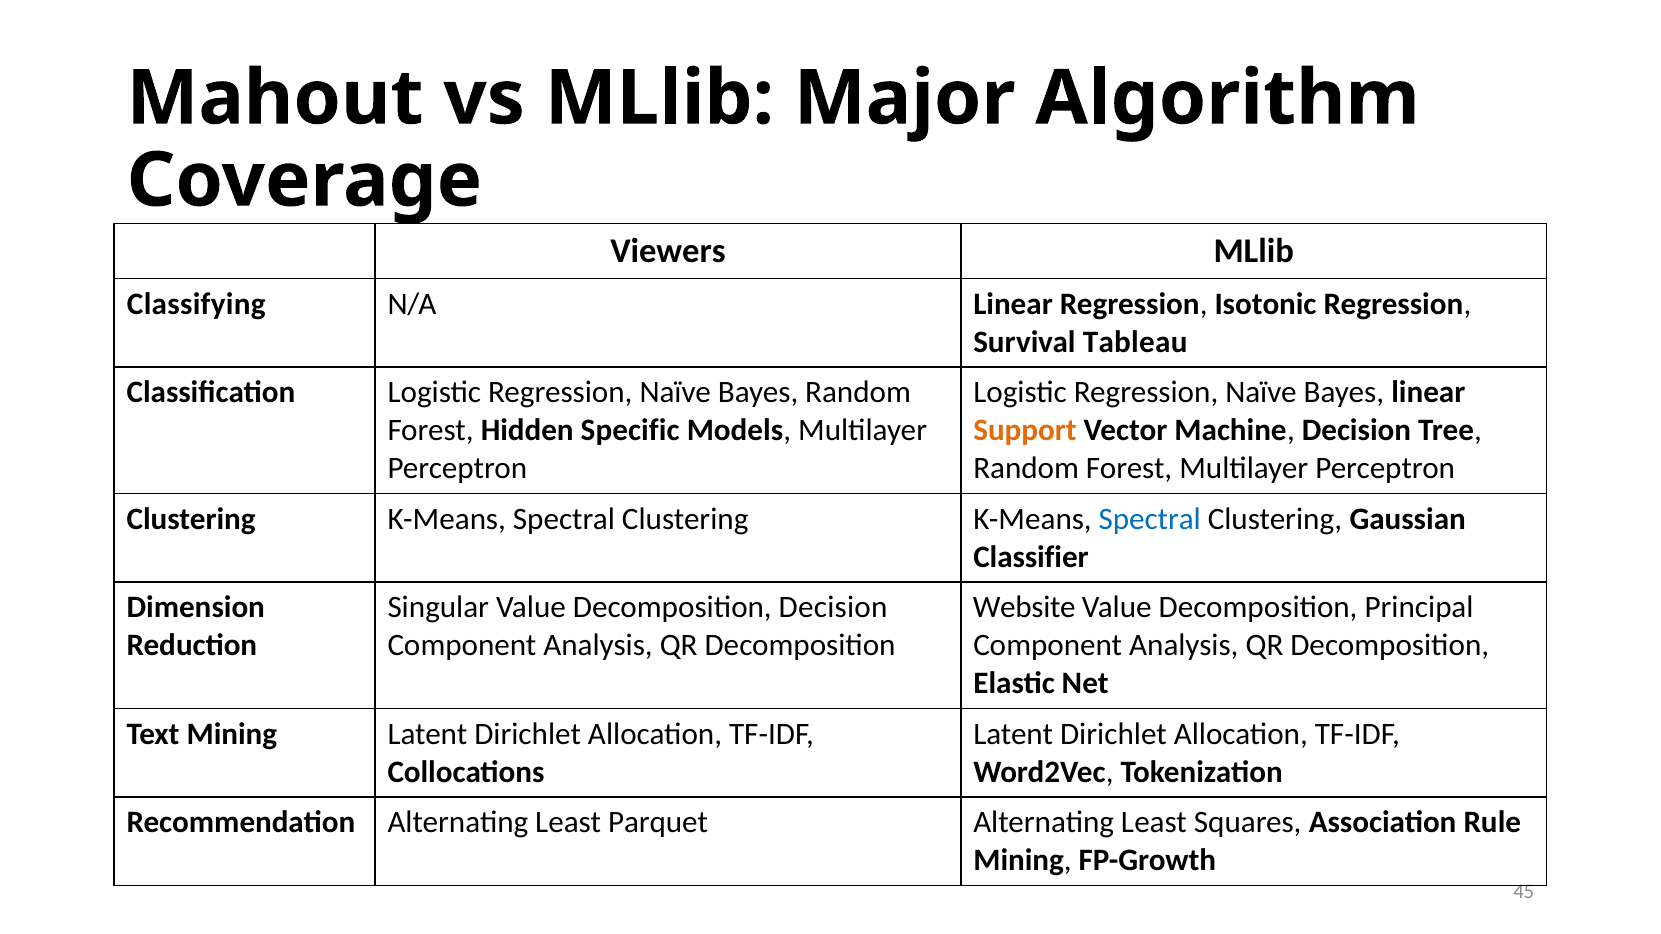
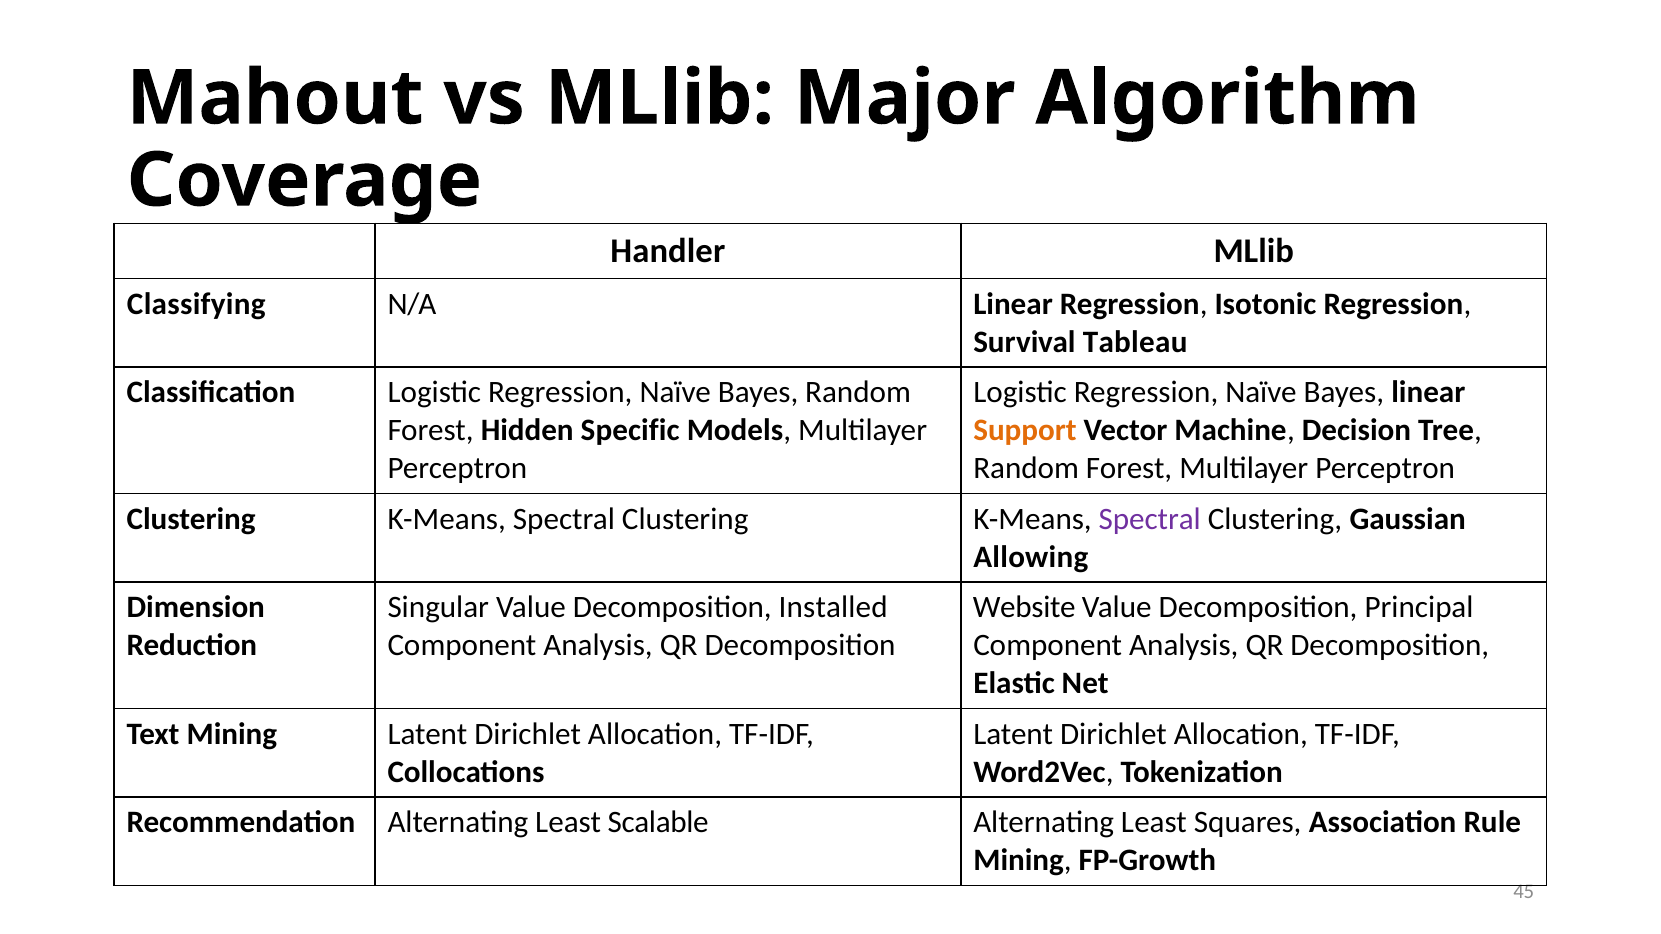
Viewers: Viewers -> Handler (668, 251)
Spectral colour: blue -> purple (1150, 519)
Classifier: Classifier -> Allowing (1031, 557)
Decomposition Decision: Decision -> Installed (833, 608)
Parquet: Parquet -> Scalable (658, 823)
